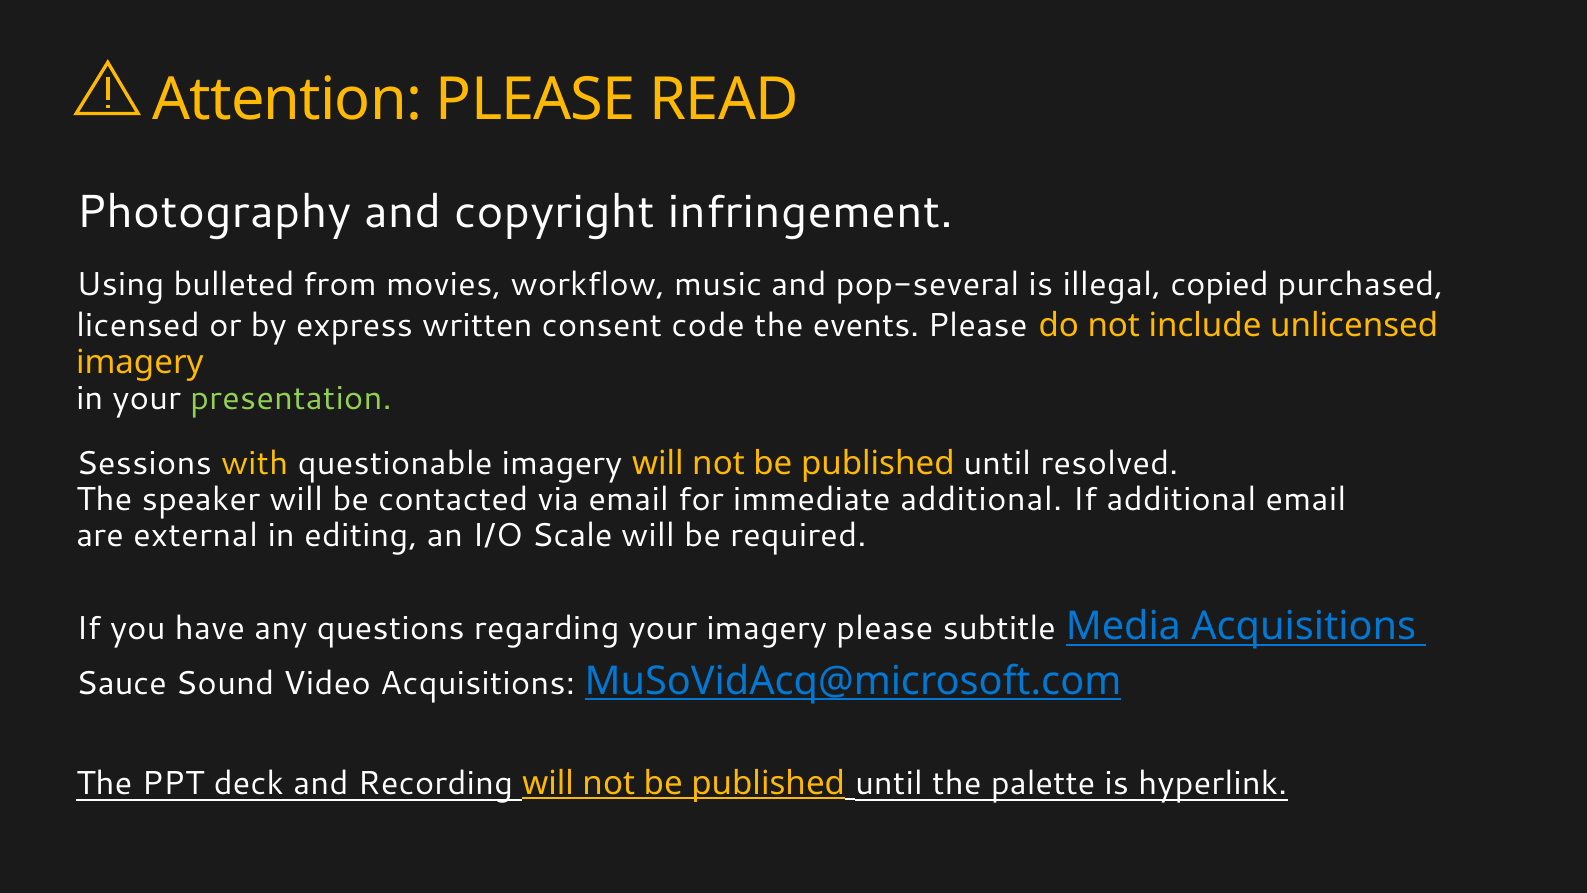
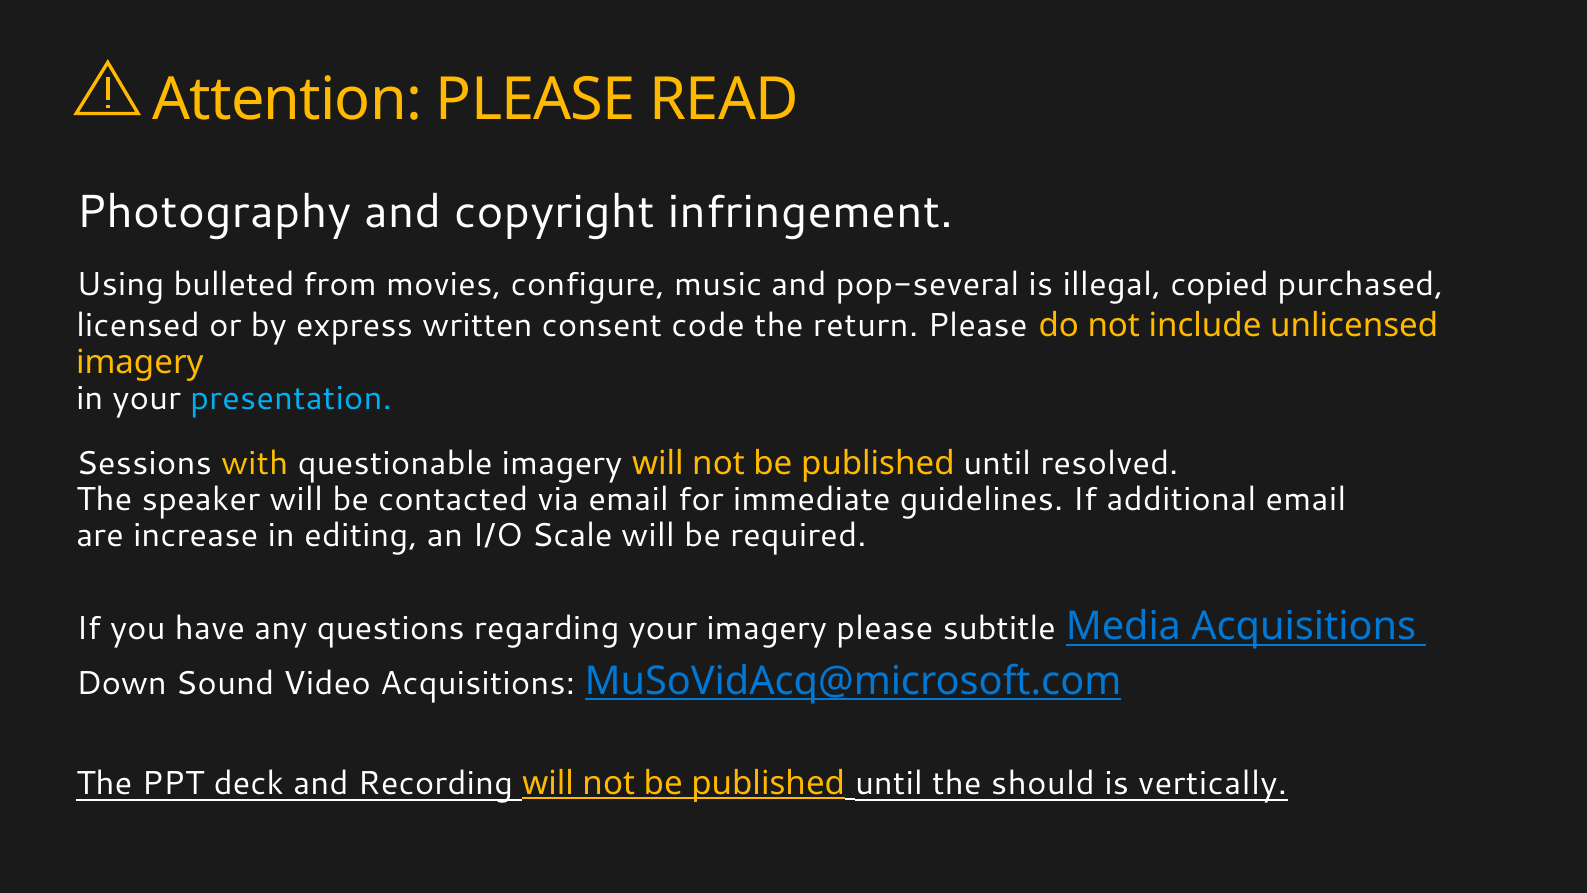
workflow: workflow -> configure (588, 285)
events: events -> return (866, 326)
presentation colour: light green -> light blue (291, 398)
immediate additional: additional -> guidelines (981, 499)
external: external -> increase (196, 535)
Sauce: Sauce -> Down (121, 683)
palette: palette -> should (1043, 783)
hyperlink: hyperlink -> vertically (1213, 783)
